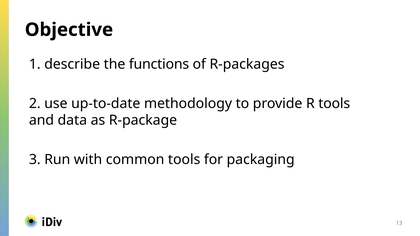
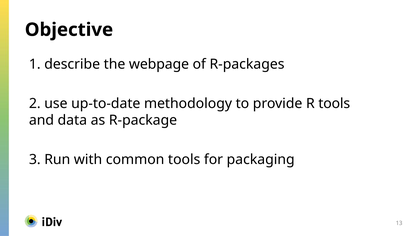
functions: functions -> webpage (159, 64)
